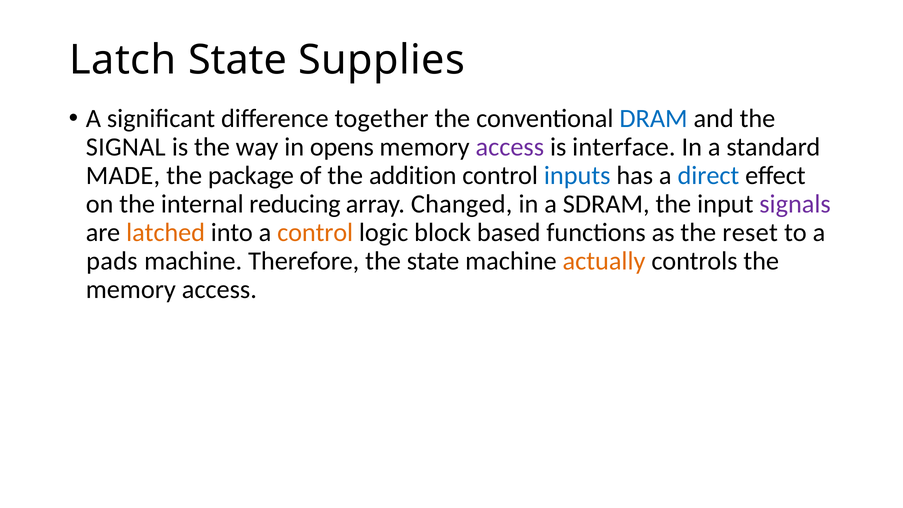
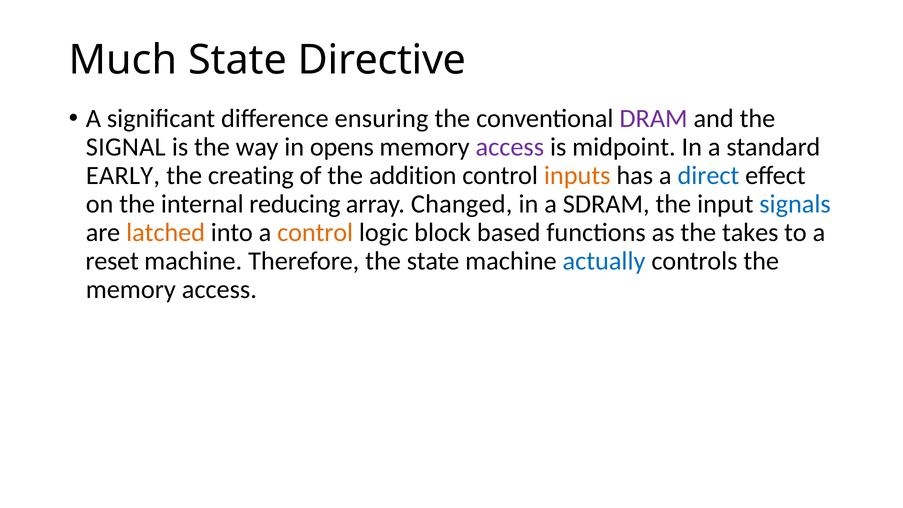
Latch: Latch -> Much (123, 60)
Supplies: Supplies -> Directive (382, 60)
together: together -> ensuring (381, 119)
DRAM colour: blue -> purple (654, 119)
interface: interface -> midpoint (624, 147)
MADE: MADE -> EARLY (123, 175)
package: package -> creating (251, 175)
inputs colour: blue -> orange (577, 175)
signals colour: purple -> blue (795, 204)
reset: reset -> takes (750, 232)
pads: pads -> reset (112, 261)
actually colour: orange -> blue (604, 261)
